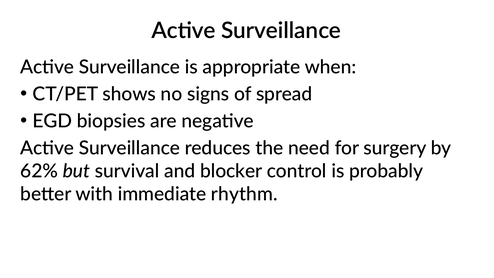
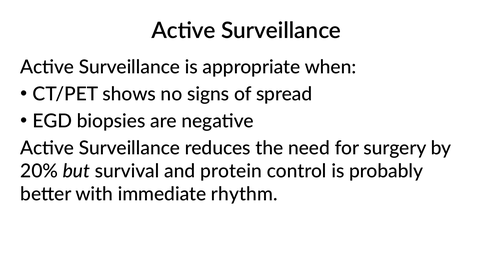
62%: 62% -> 20% (39, 171)
blocker: blocker -> protein (231, 171)
